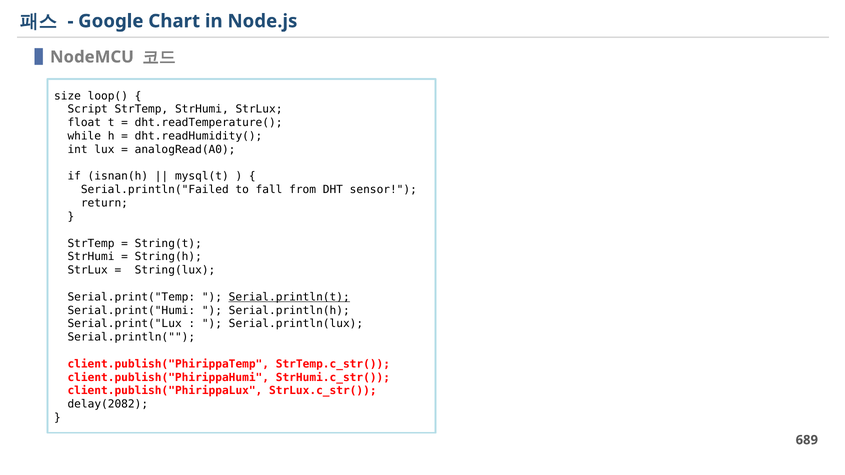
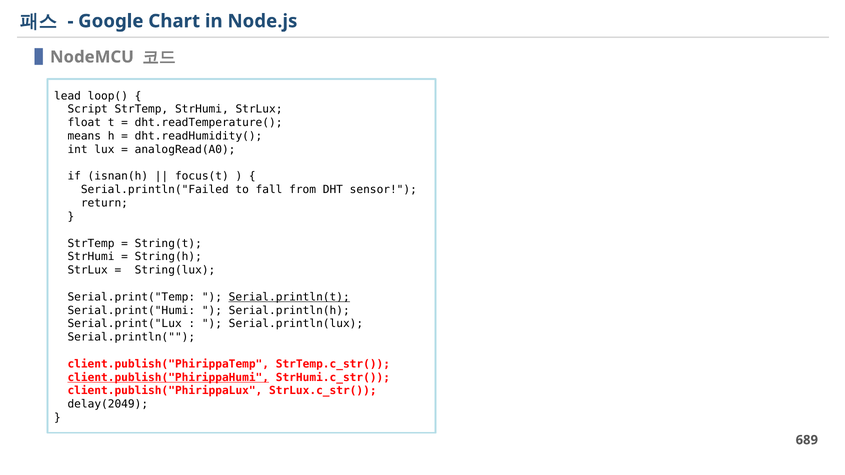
size: size -> lead (68, 96)
while: while -> means (84, 136)
mysql(t: mysql(t -> focus(t (202, 176)
client.publish("PhirippaHumi underline: none -> present (168, 378)
delay(2082: delay(2082 -> delay(2049 (108, 404)
